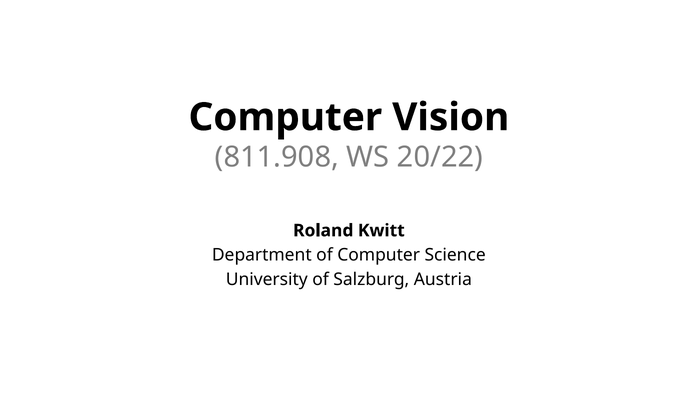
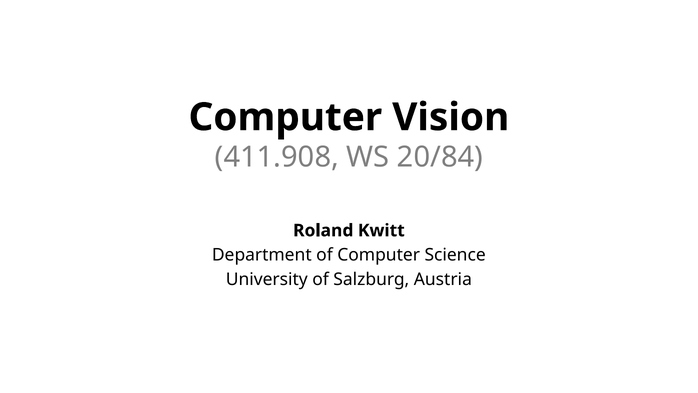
811.908: 811.908 -> 411.908 (277, 157)
20/22: 20/22 -> 20/84 (440, 157)
